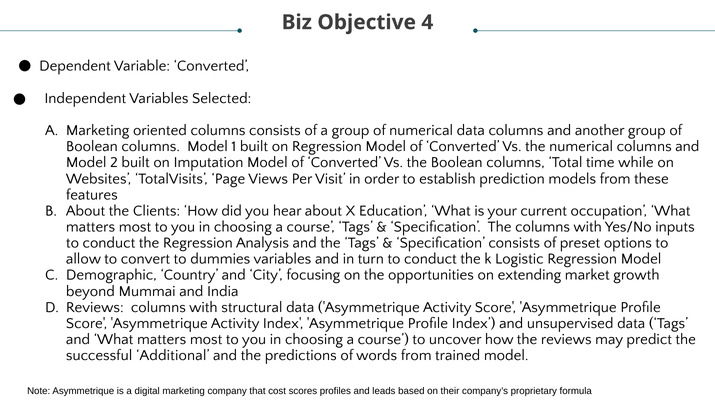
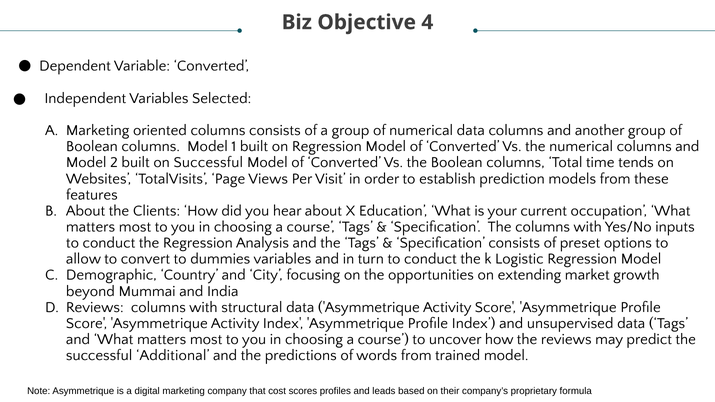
on Imputation: Imputation -> Successful (208, 163)
while: while -> tends (636, 163)
